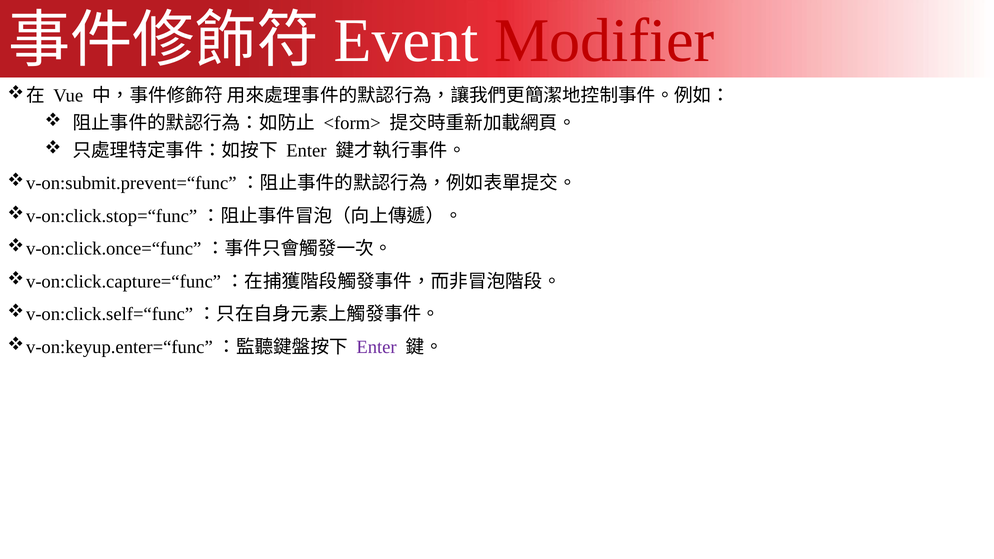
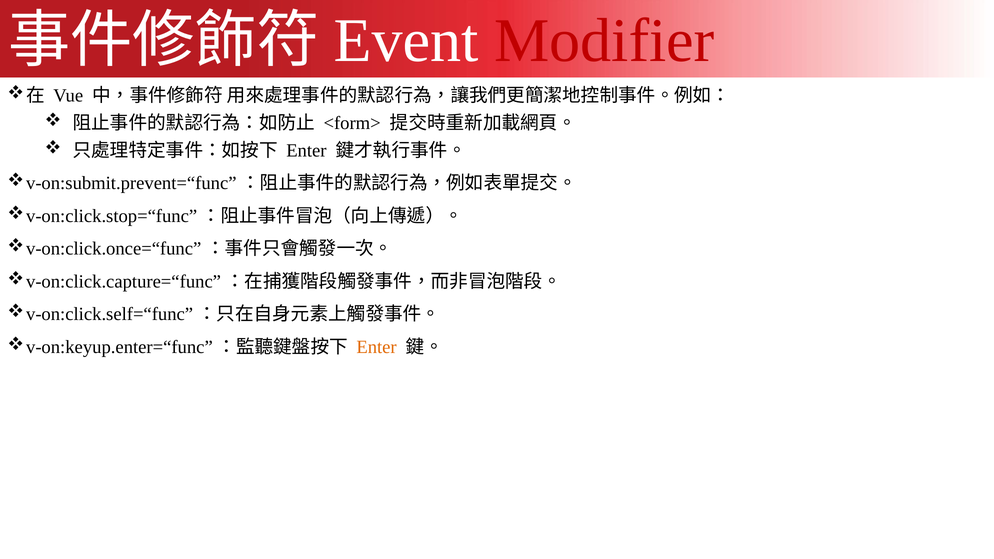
Enter colour: purple -> orange (377, 347)
